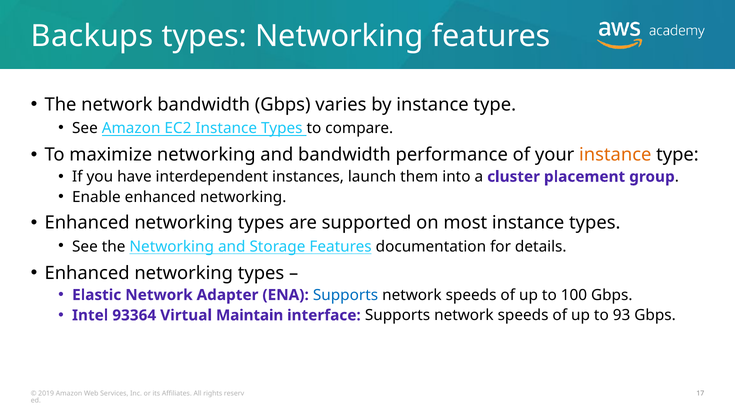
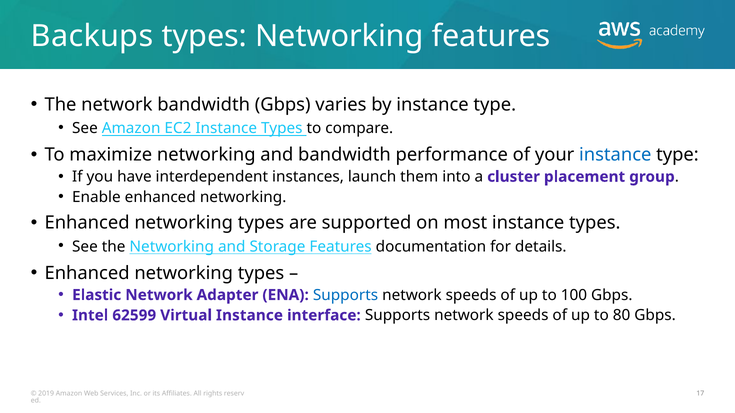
instance colour: orange -> blue (615, 155)
93364: 93364 -> 62599 (134, 316)
Virtual Maintain: Maintain -> Instance (249, 316)
93: 93 -> 80 (622, 316)
